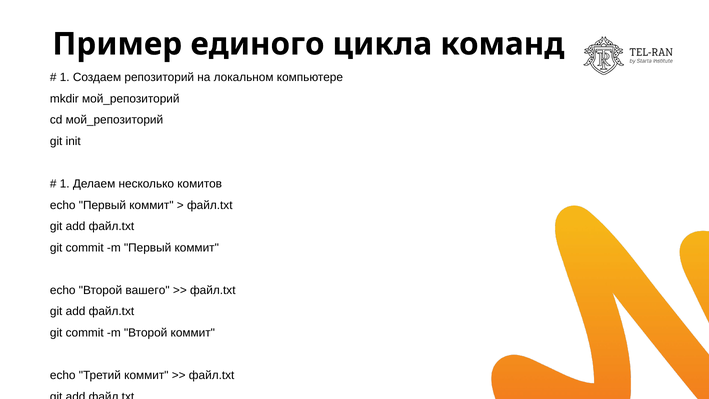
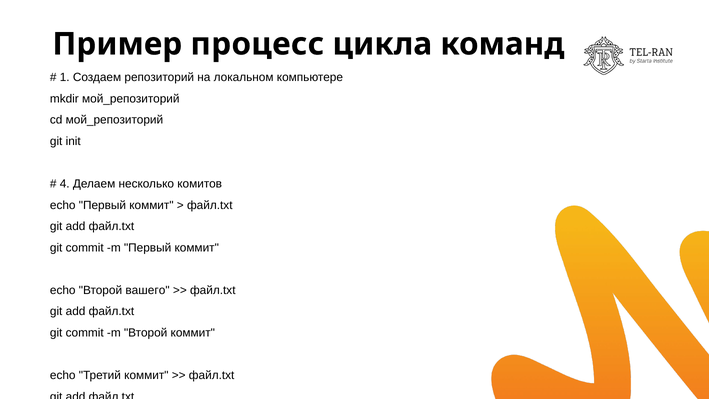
единого: единого -> процесс (257, 44)
1: 1 -> 4 (65, 184)
